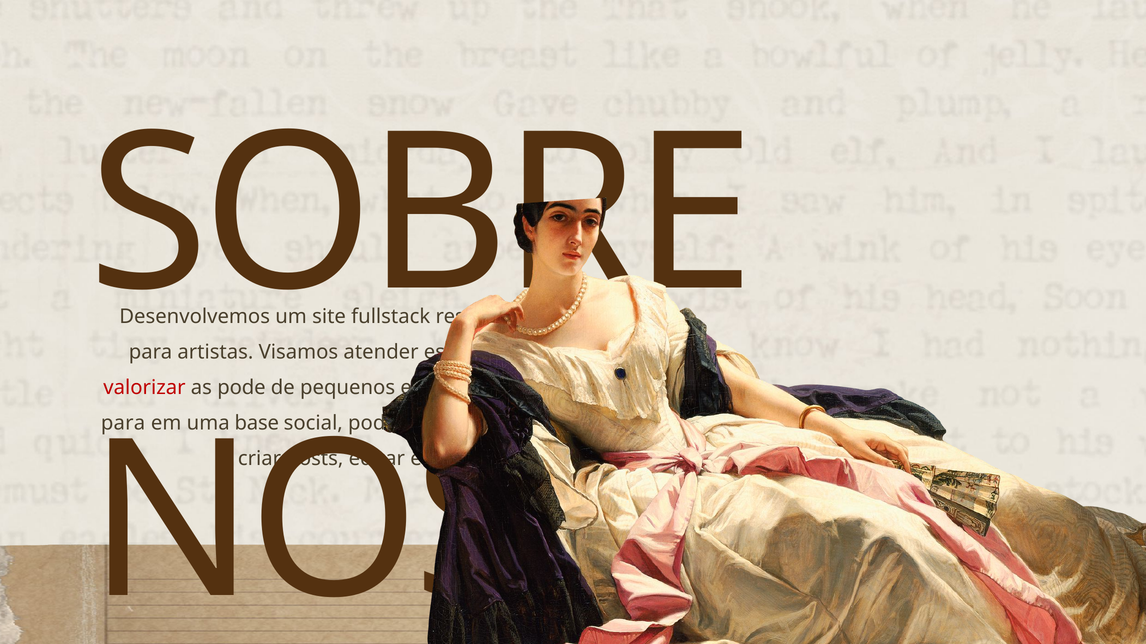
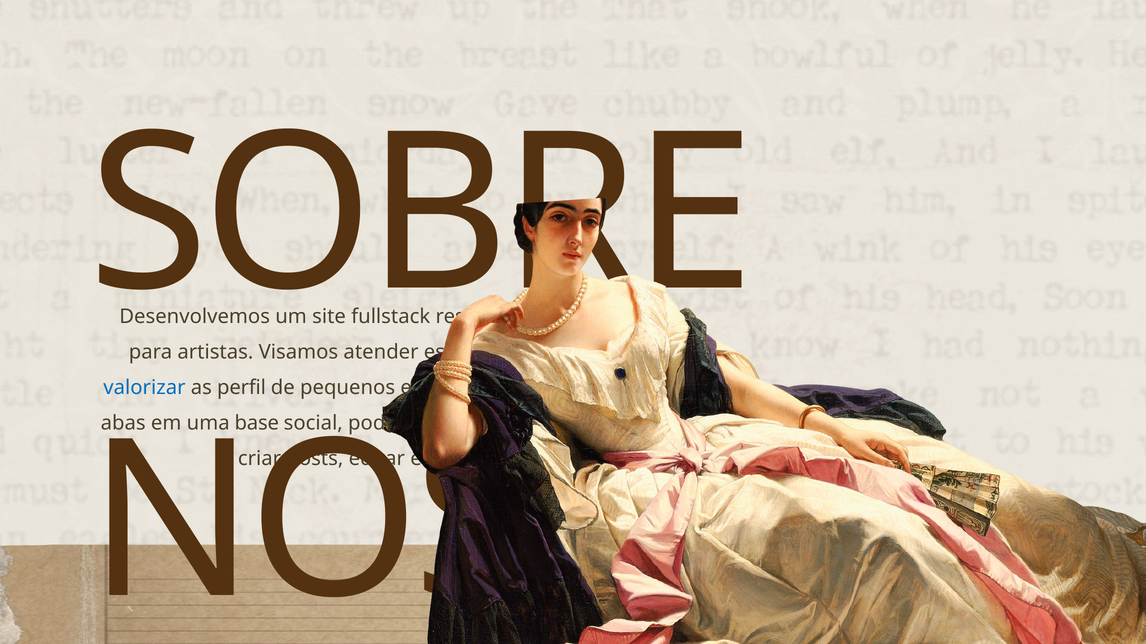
valorizar colour: red -> blue (144, 388)
pode: pode -> perfil (241, 388)
para: para -> abas (123, 423)
